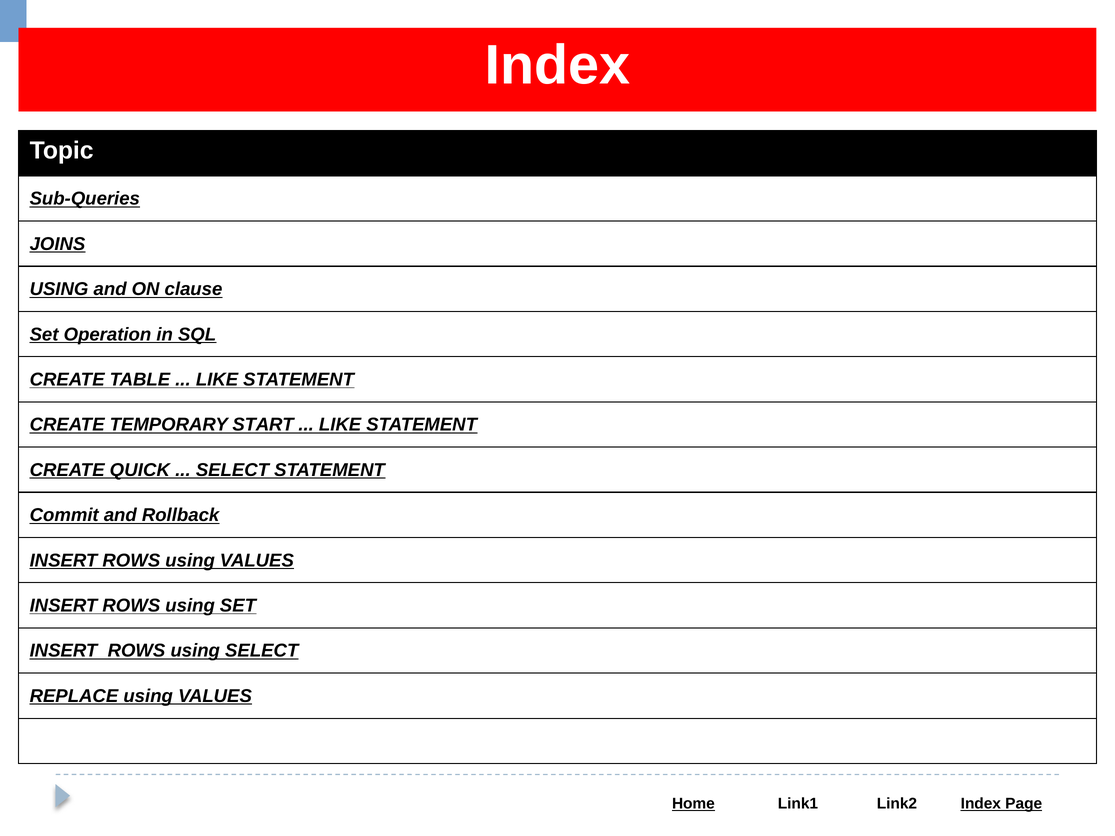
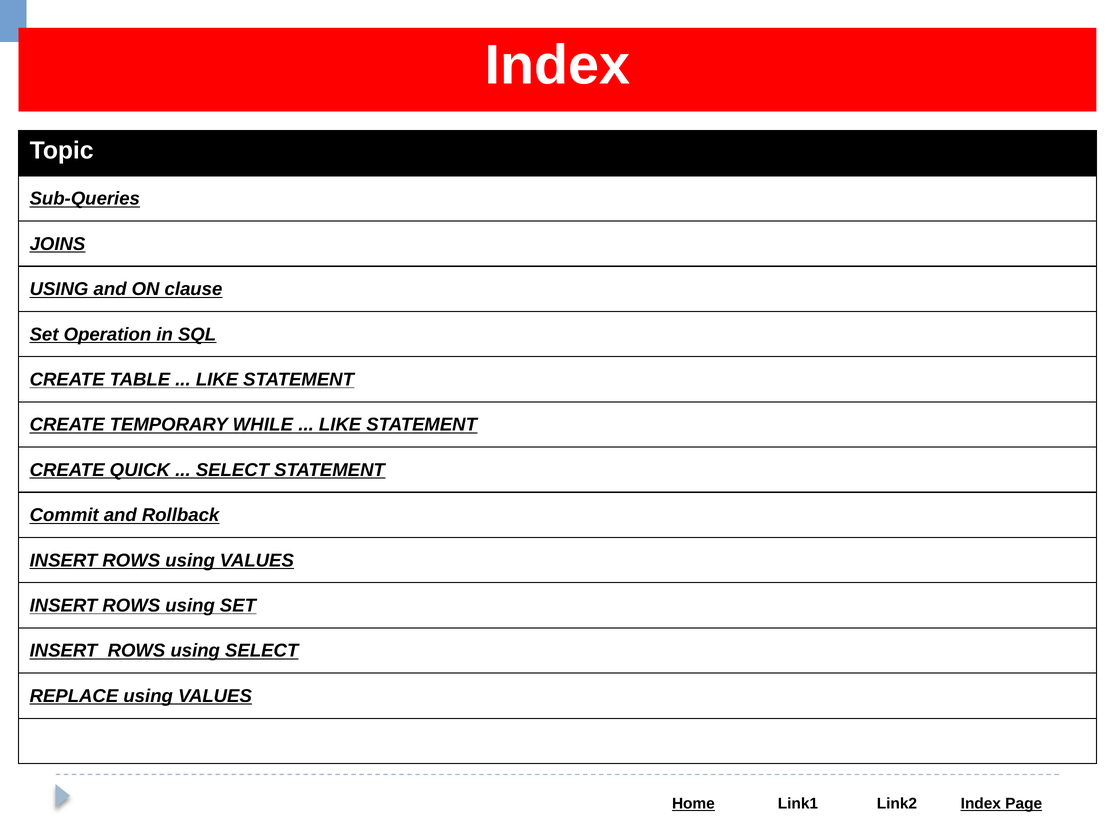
START: START -> WHILE (263, 425)
